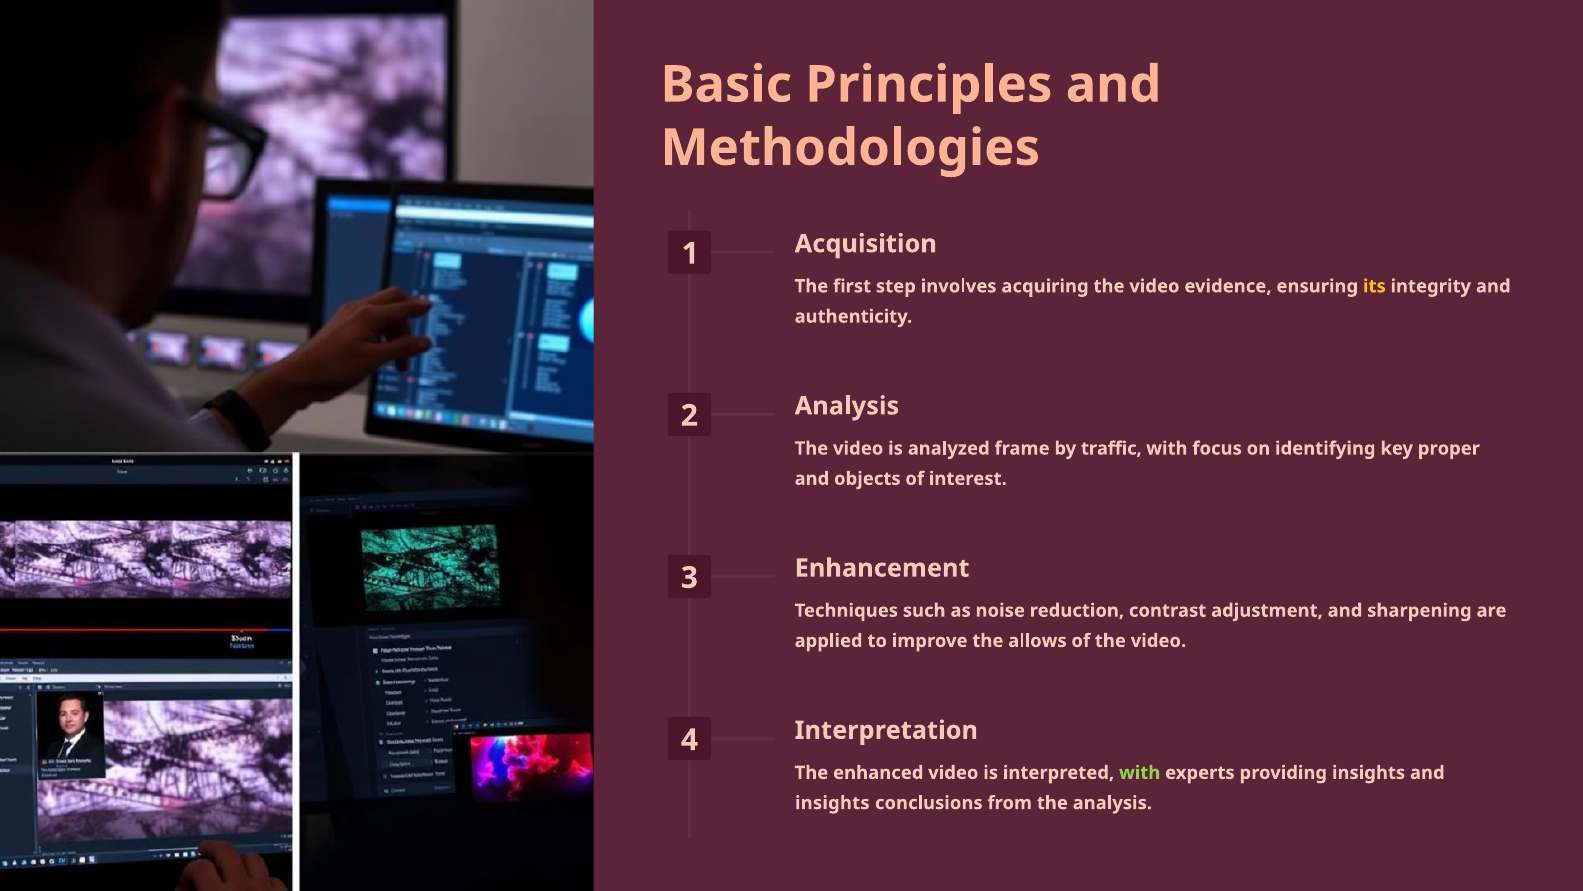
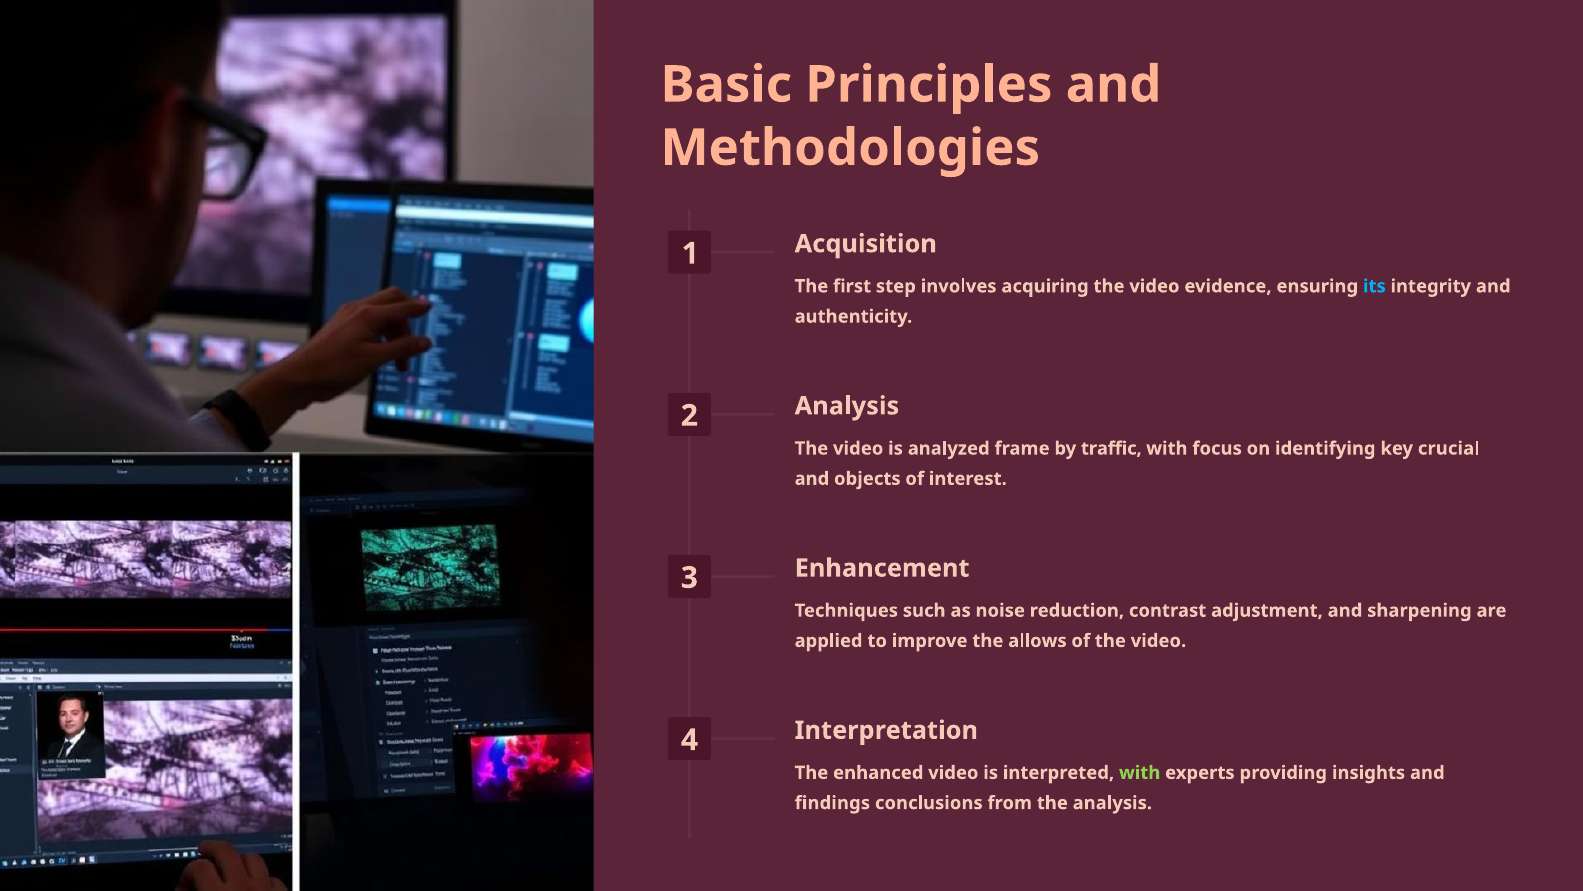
its colour: yellow -> light blue (1374, 286)
proper: proper -> crucial (1449, 448)
insights: insights -> findings (832, 803)
